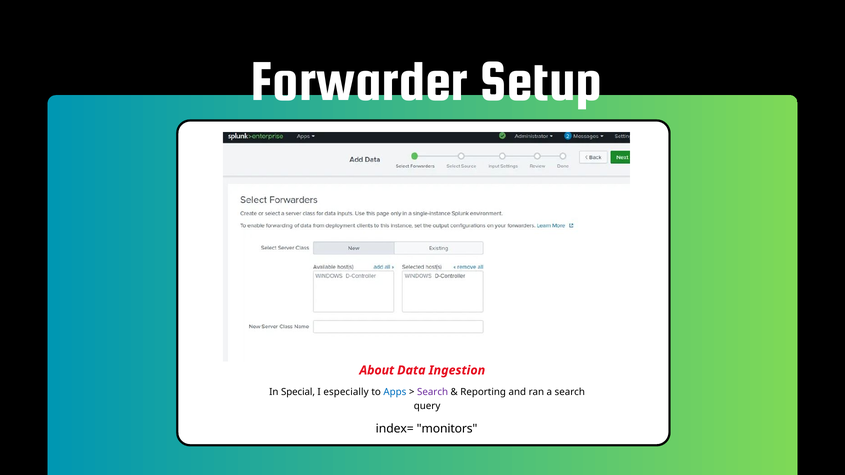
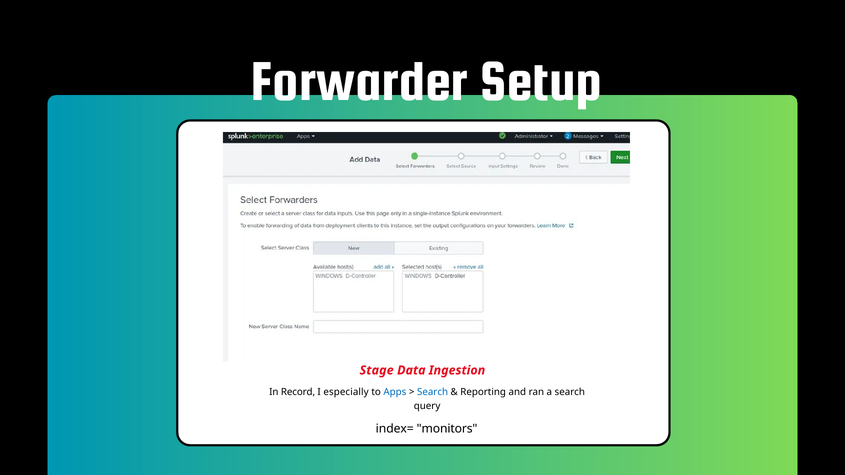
About: About -> Stage (377, 371)
Special: Special -> Record (298, 393)
Search colour: purple -> blue (433, 393)
